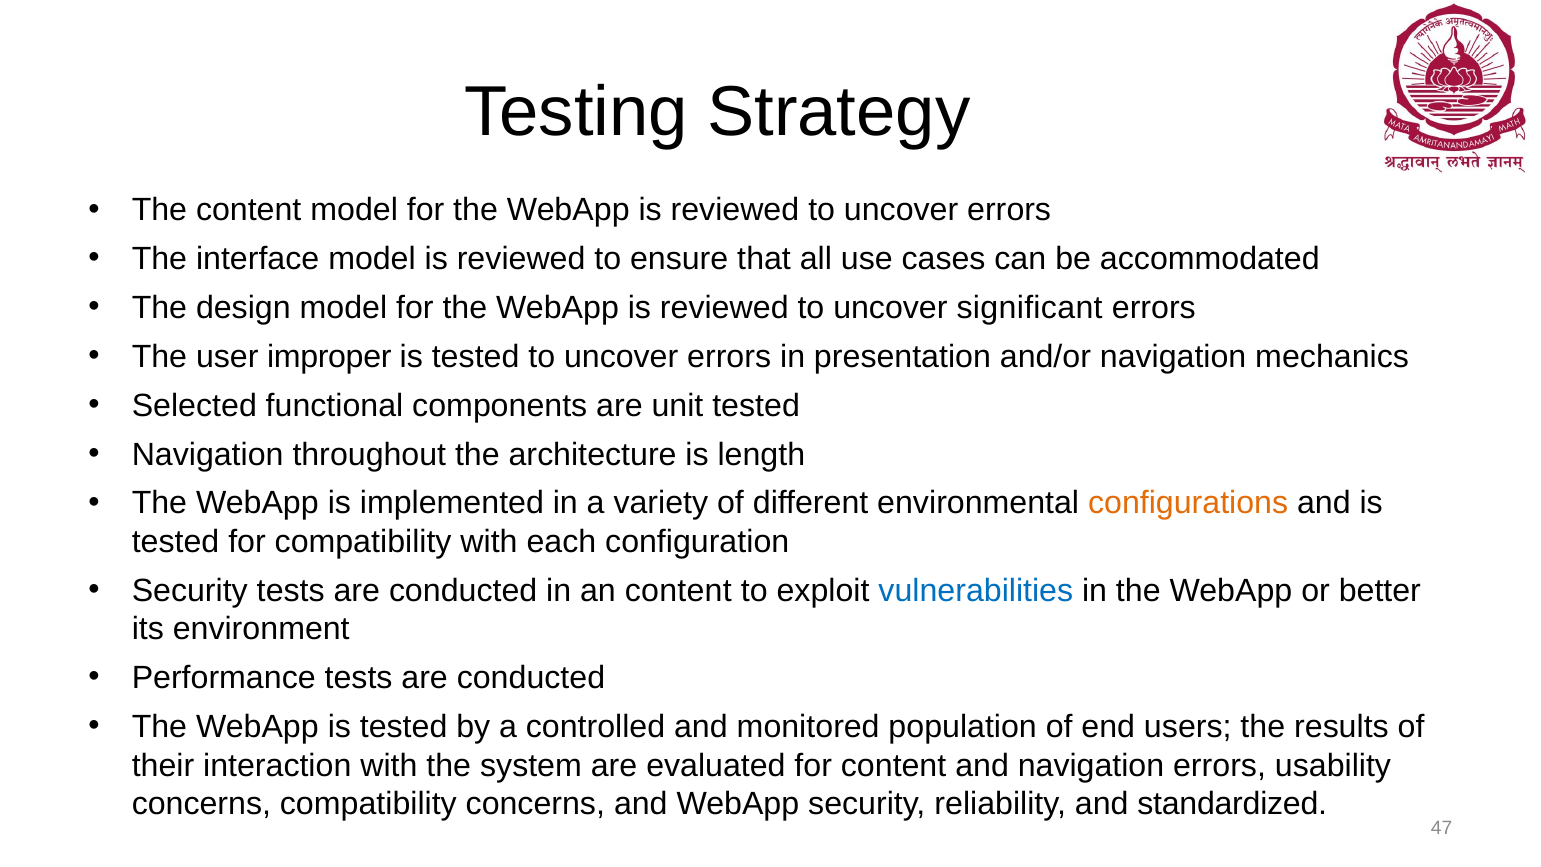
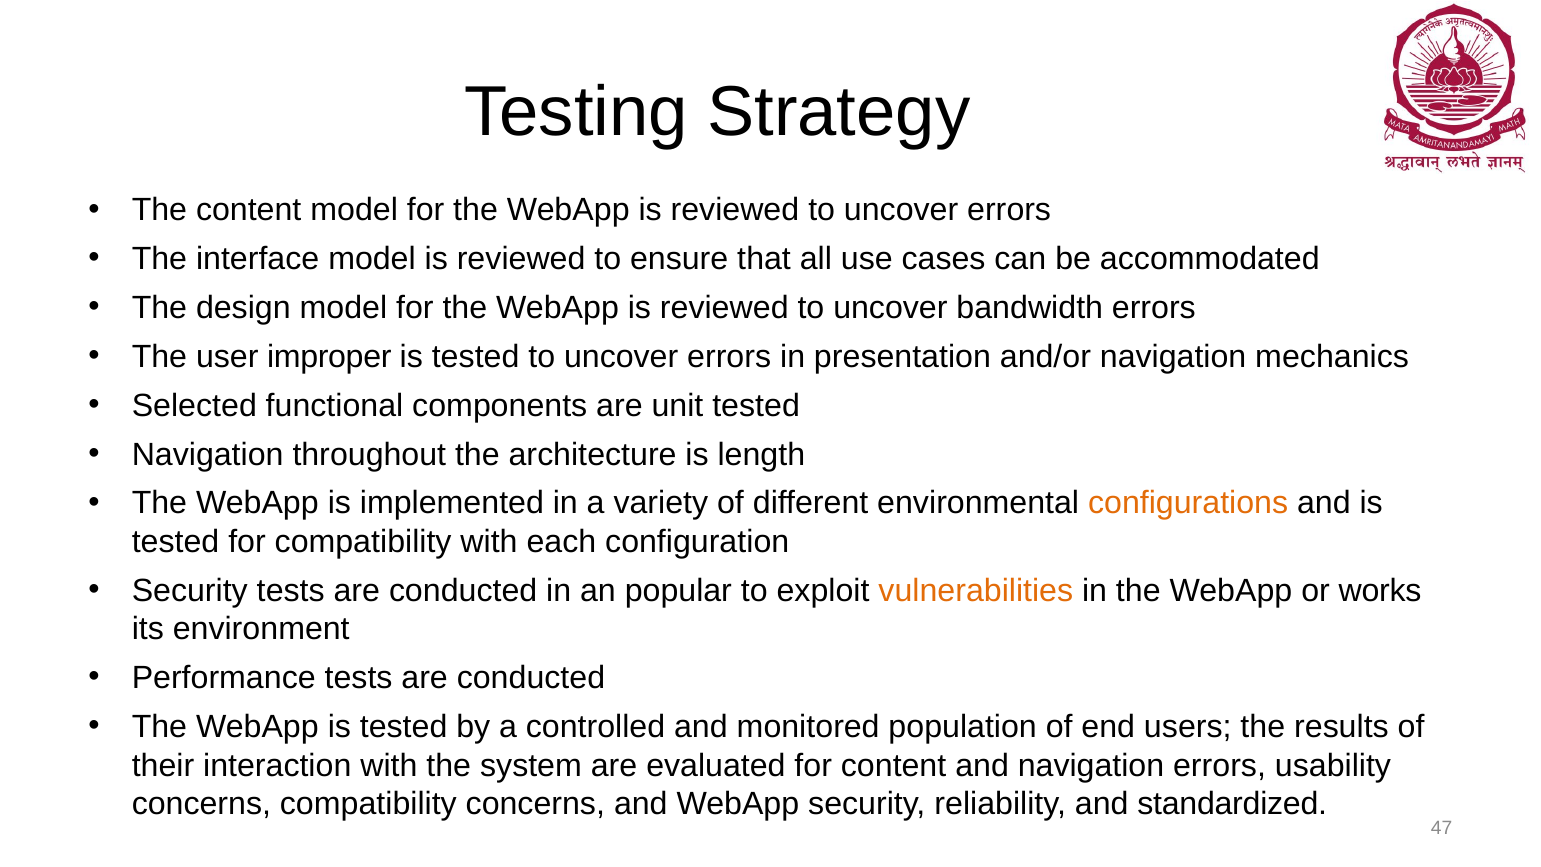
significant: significant -> bandwidth (1030, 308)
an content: content -> popular (678, 591)
vulnerabilities colour: blue -> orange (976, 591)
better: better -> works (1380, 591)
